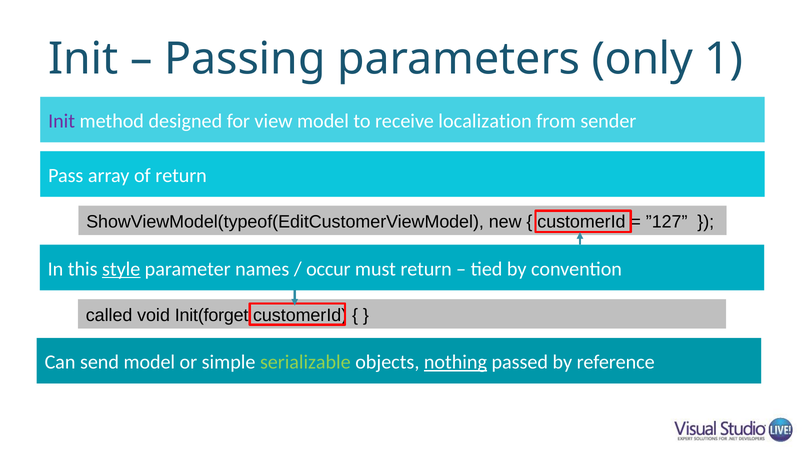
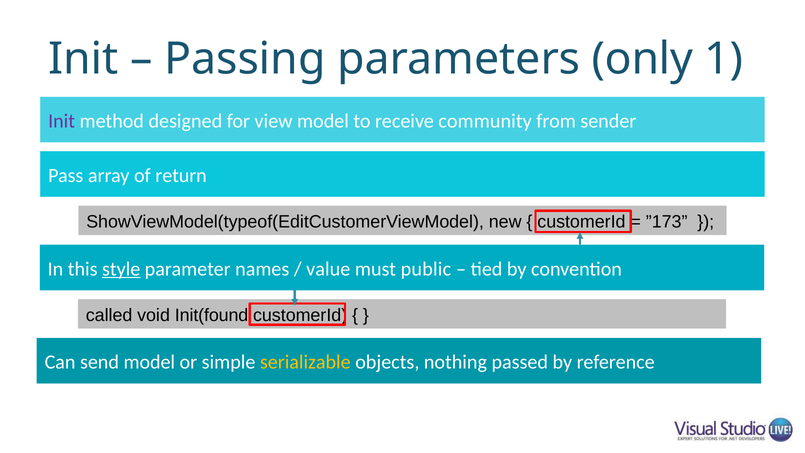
localization: localization -> community (485, 121)
”127: ”127 -> ”173 (667, 222)
occur: occur -> value (328, 269)
must return: return -> public (426, 269)
Init(forget: Init(forget -> Init(found (212, 315)
serializable colour: light green -> yellow (305, 362)
nothing underline: present -> none (455, 362)
